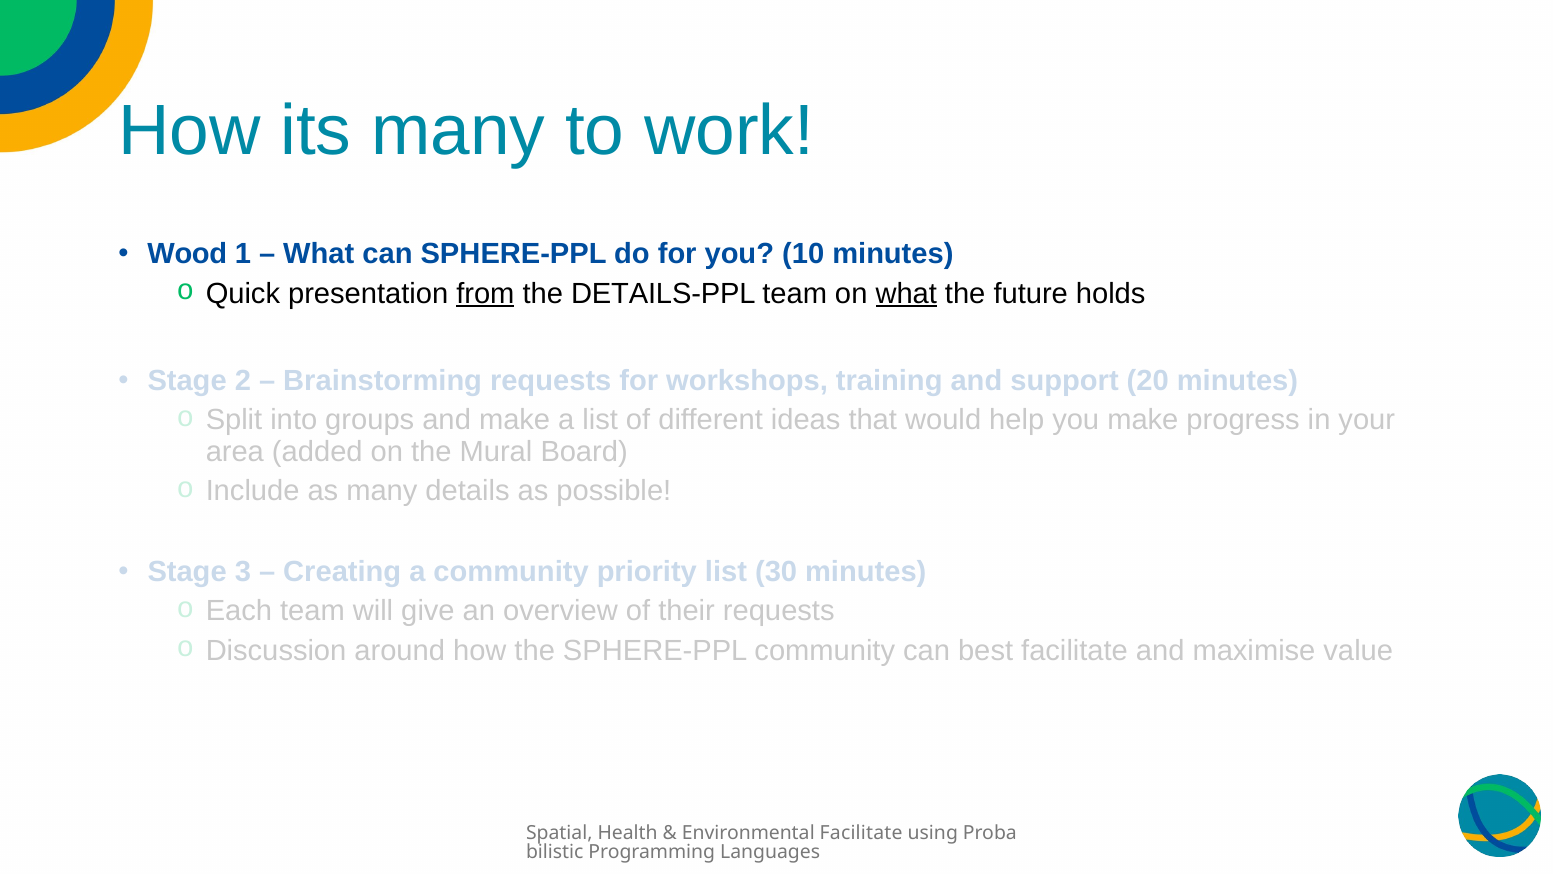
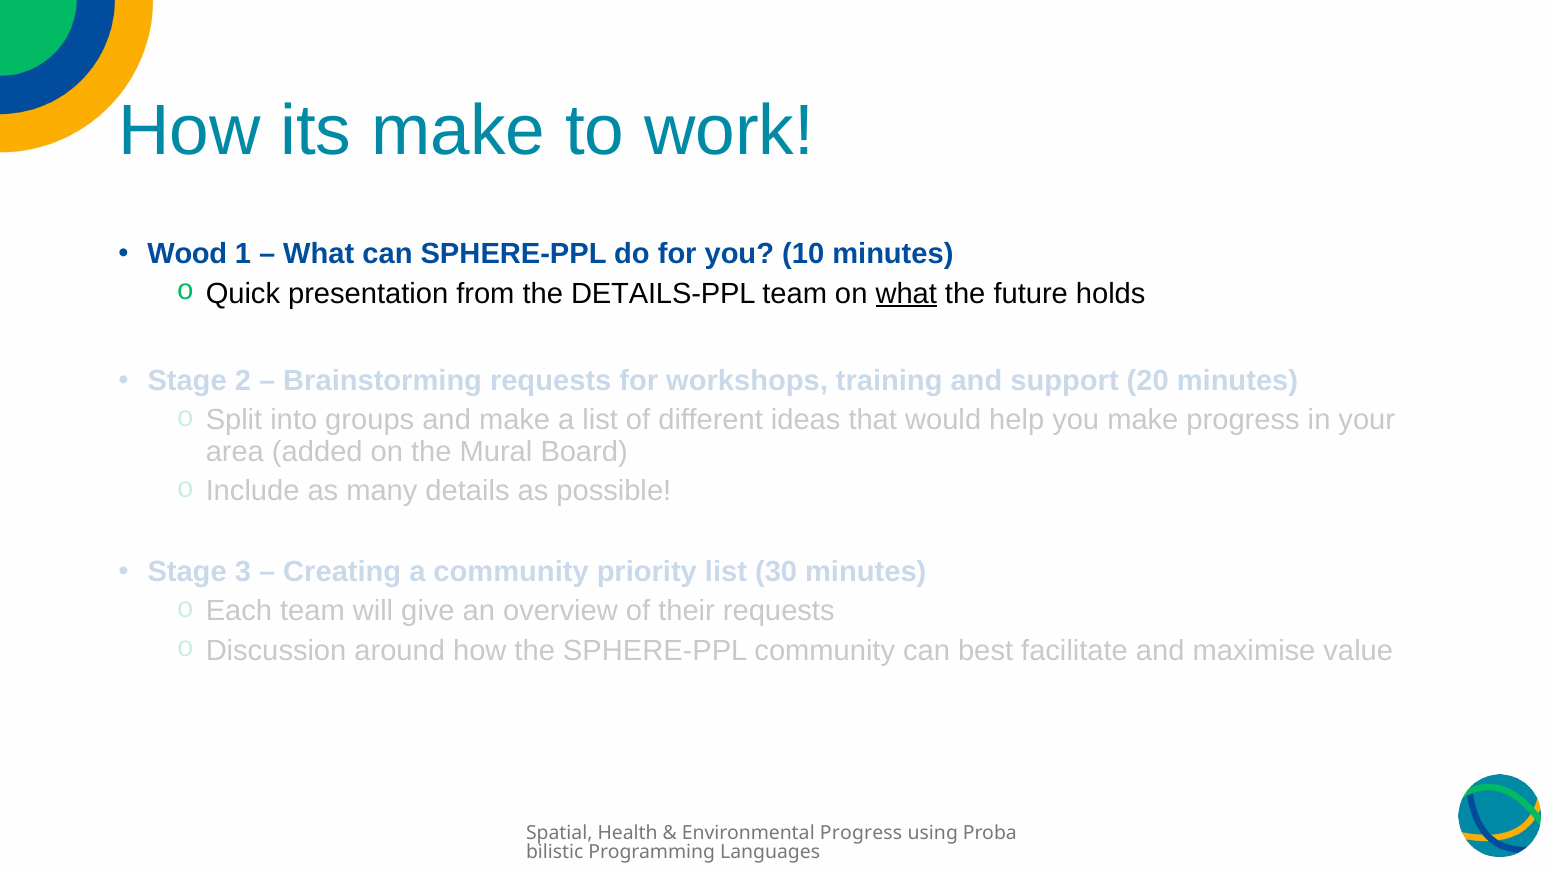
its many: many -> make (458, 130)
from underline: present -> none (485, 293)
Environmental Facilitate: Facilitate -> Progress (861, 833)
